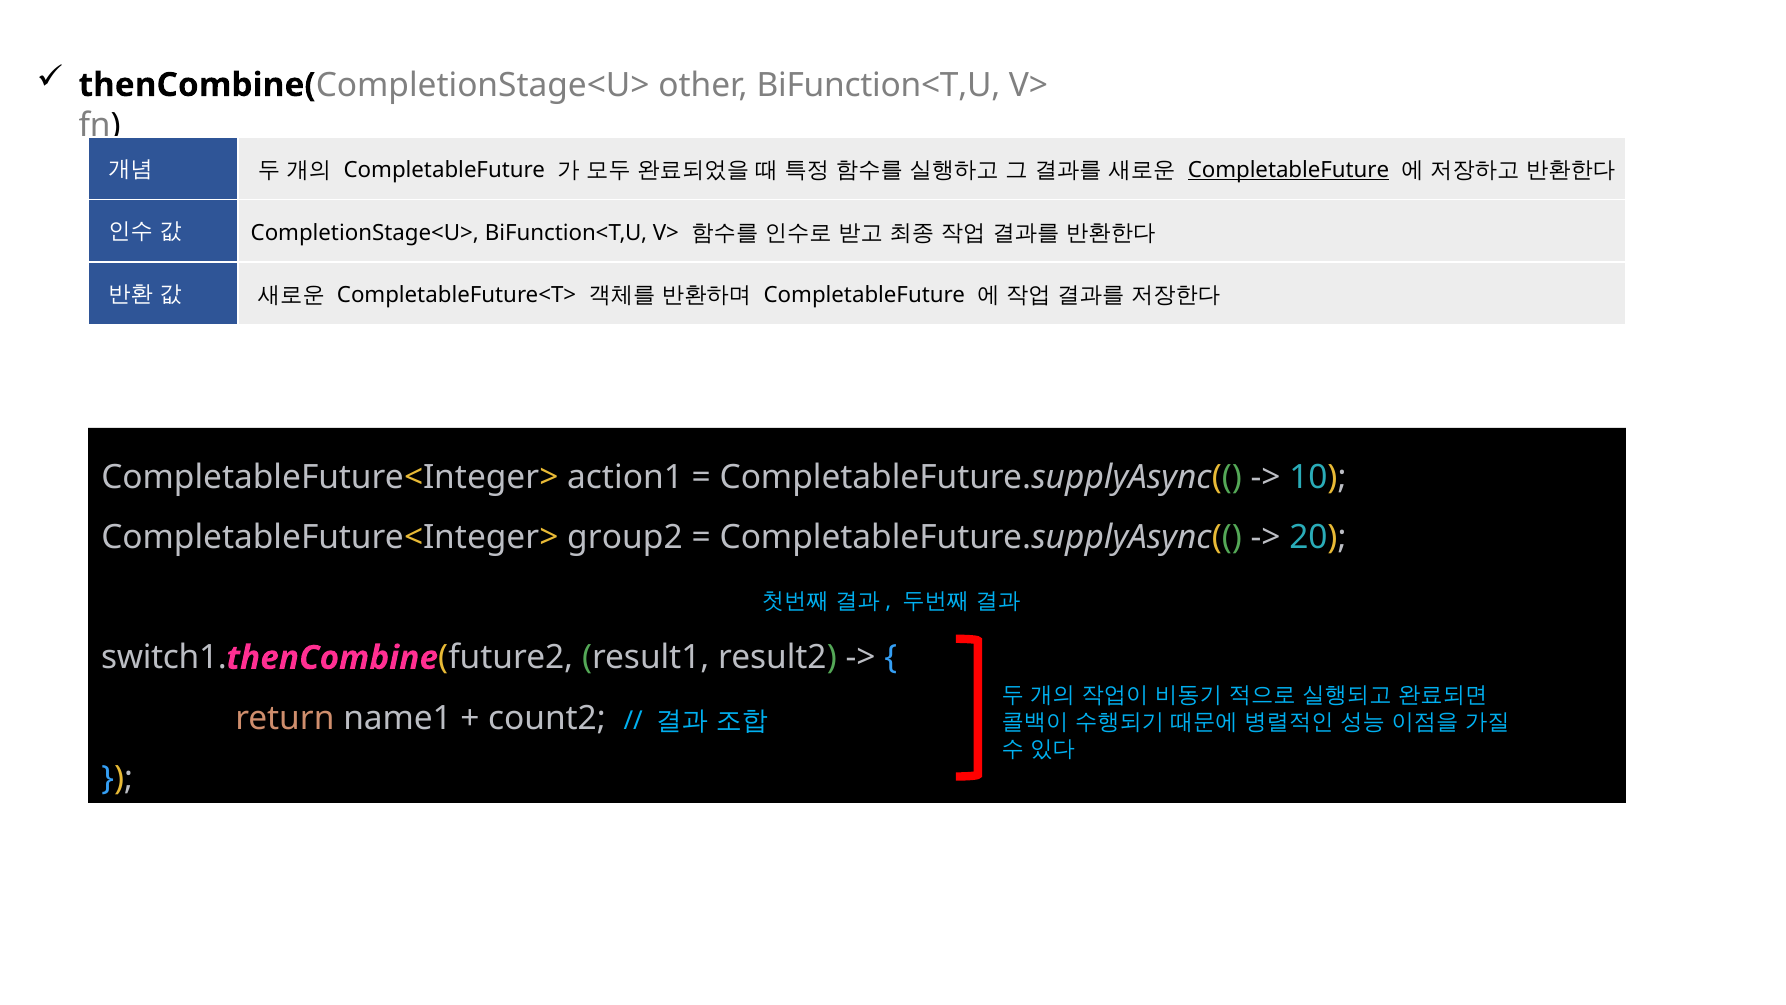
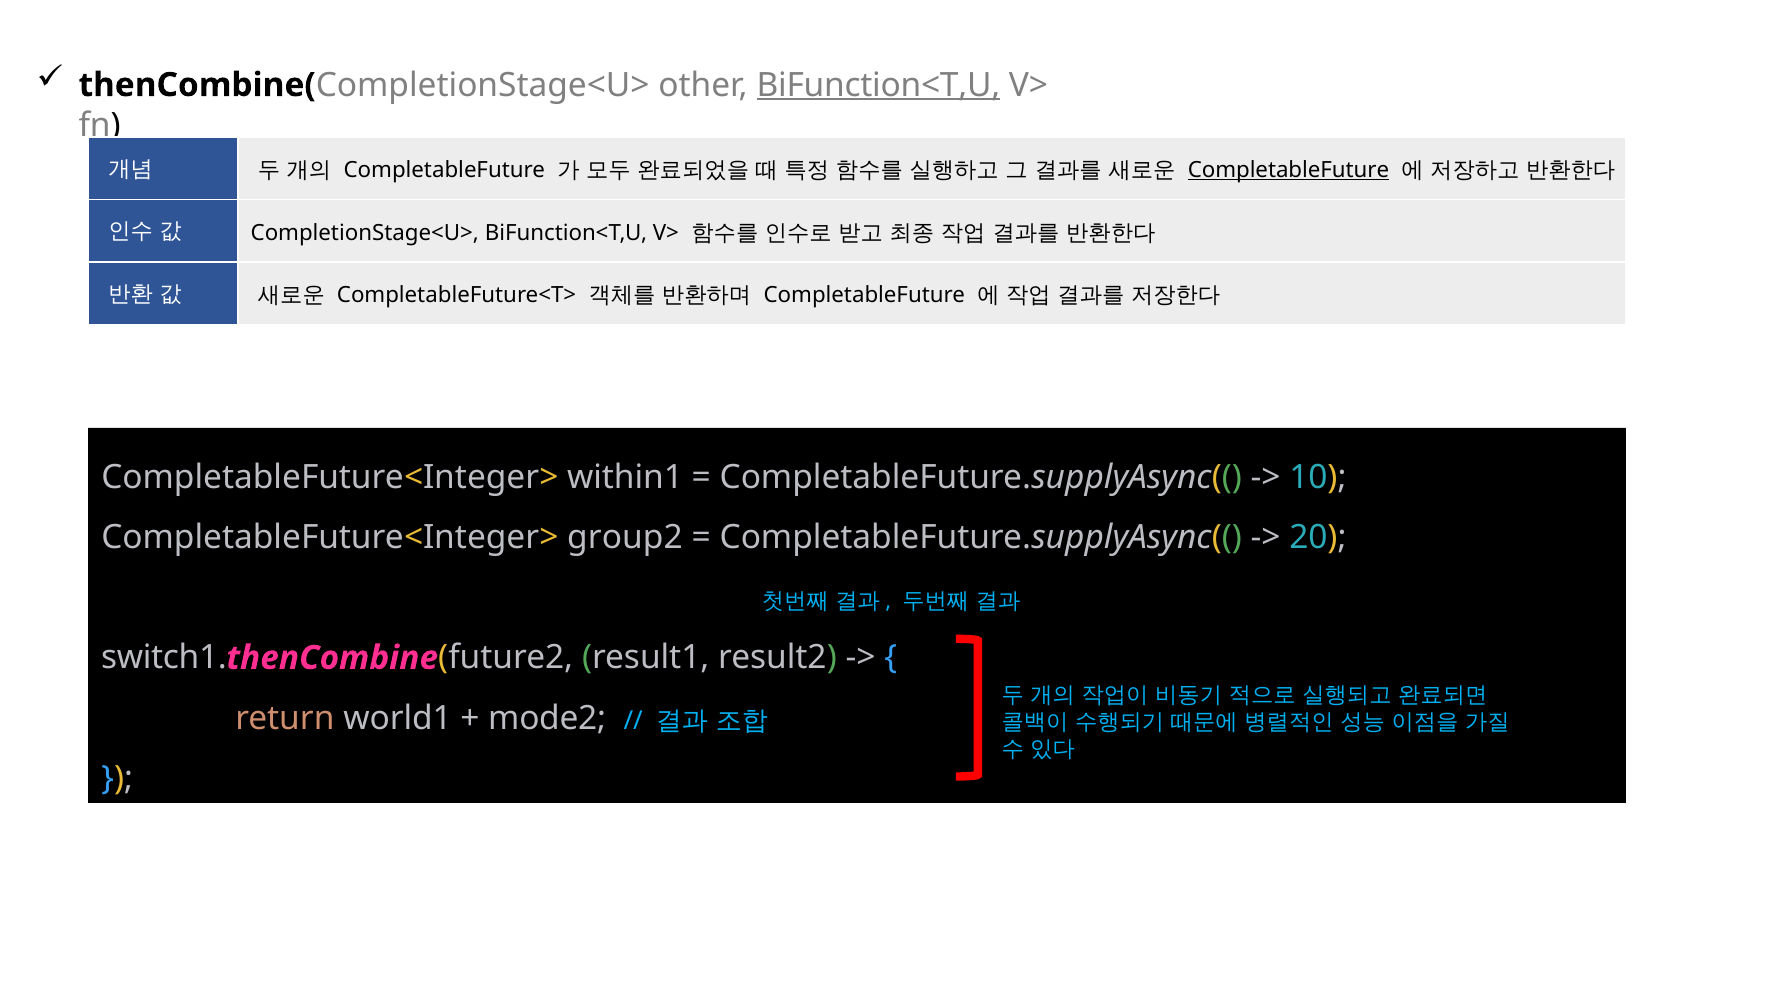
BiFunction<T,U underline: none -> present (878, 85)
action1: action1 -> within1 (625, 477)
name1: name1 -> world1 (398, 718)
count2: count2 -> mode2 (547, 718)
